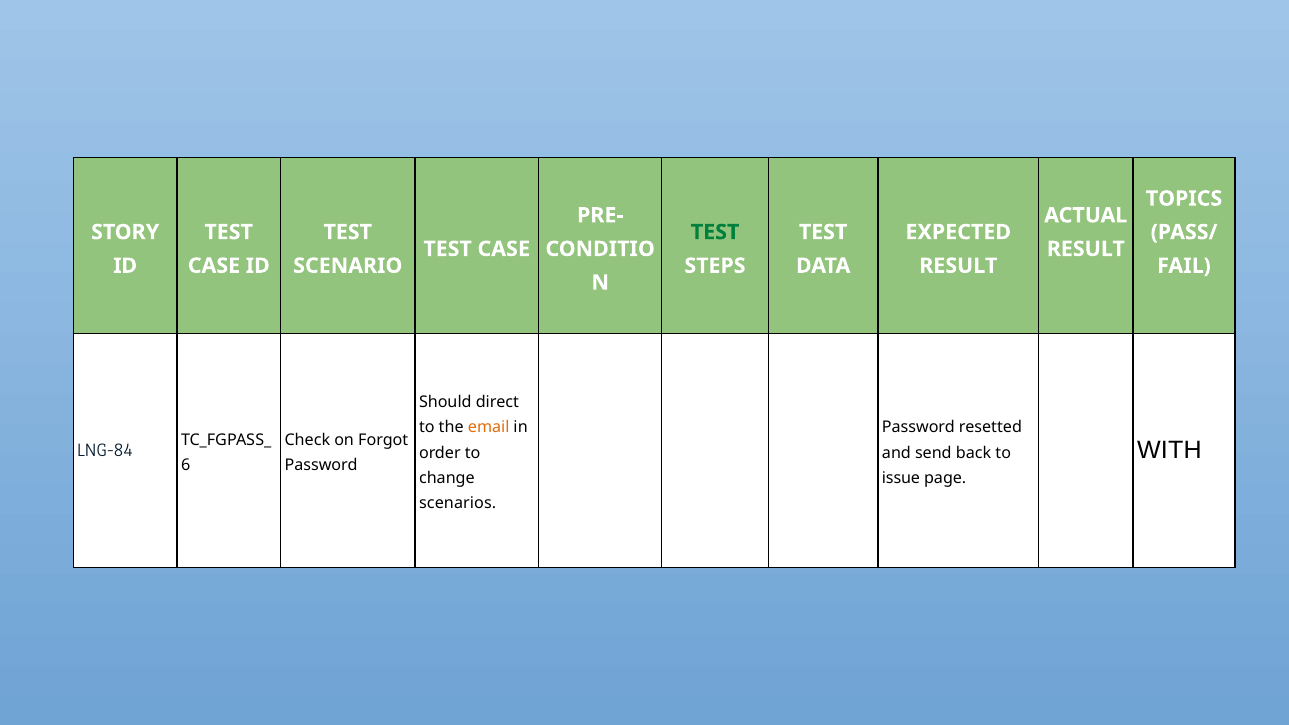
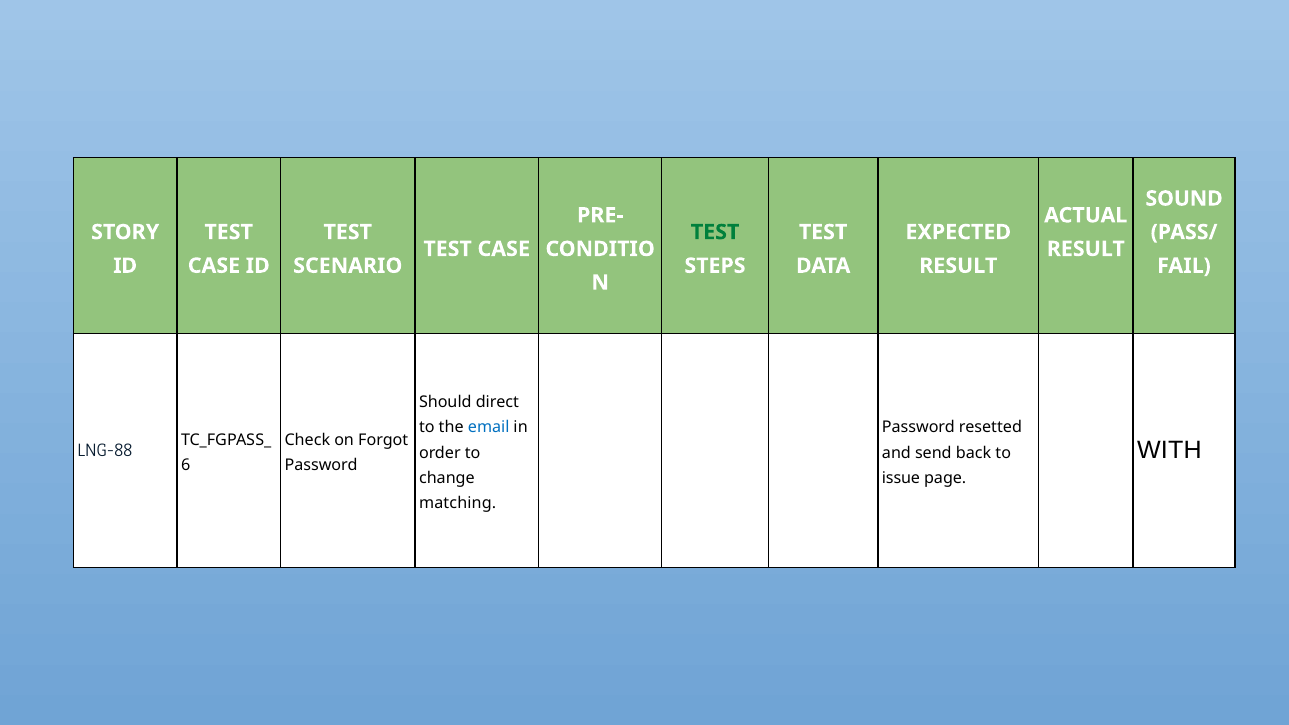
TOPICS: TOPICS -> SOUND (1184, 199)
email colour: orange -> blue (489, 428)
LNG-84: LNG-84 -> LNG-88 (105, 450)
scenarios: scenarios -> matching (458, 503)
